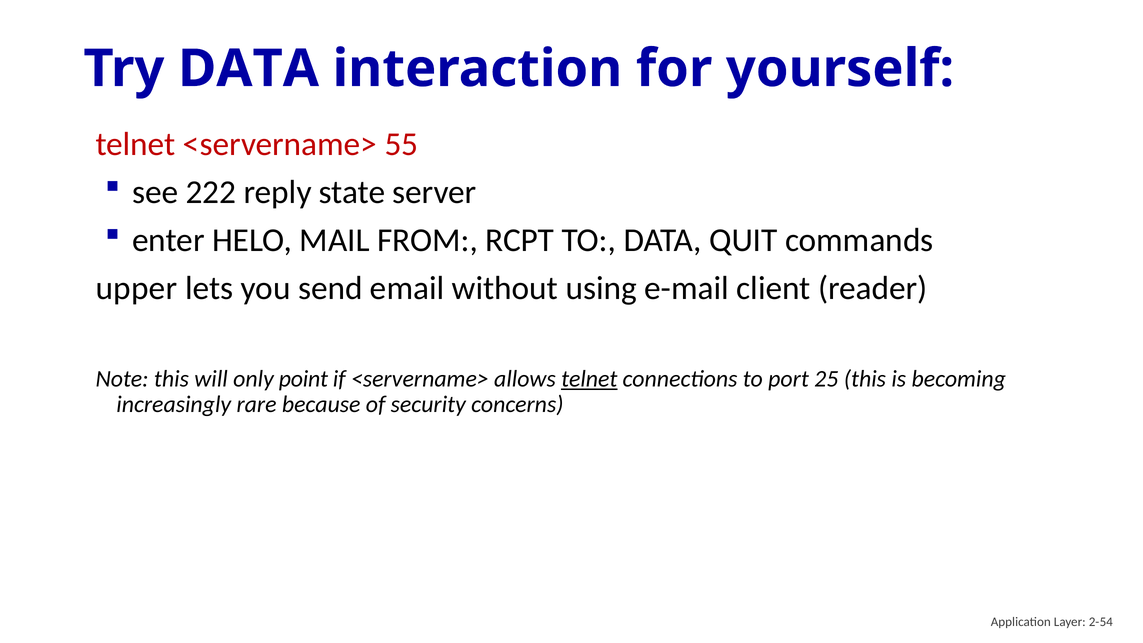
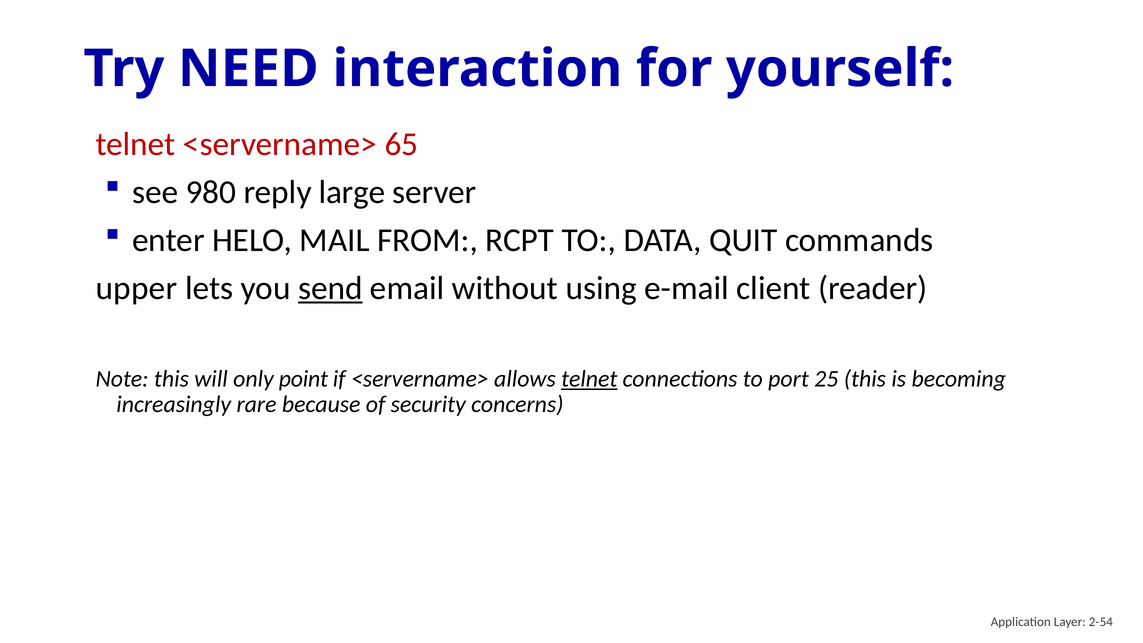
Try DATA: DATA -> NEED (248, 69)
55: 55 -> 65 (401, 144)
222: 222 -> 980 (211, 192)
state: state -> large (352, 192)
send underline: none -> present (330, 288)
